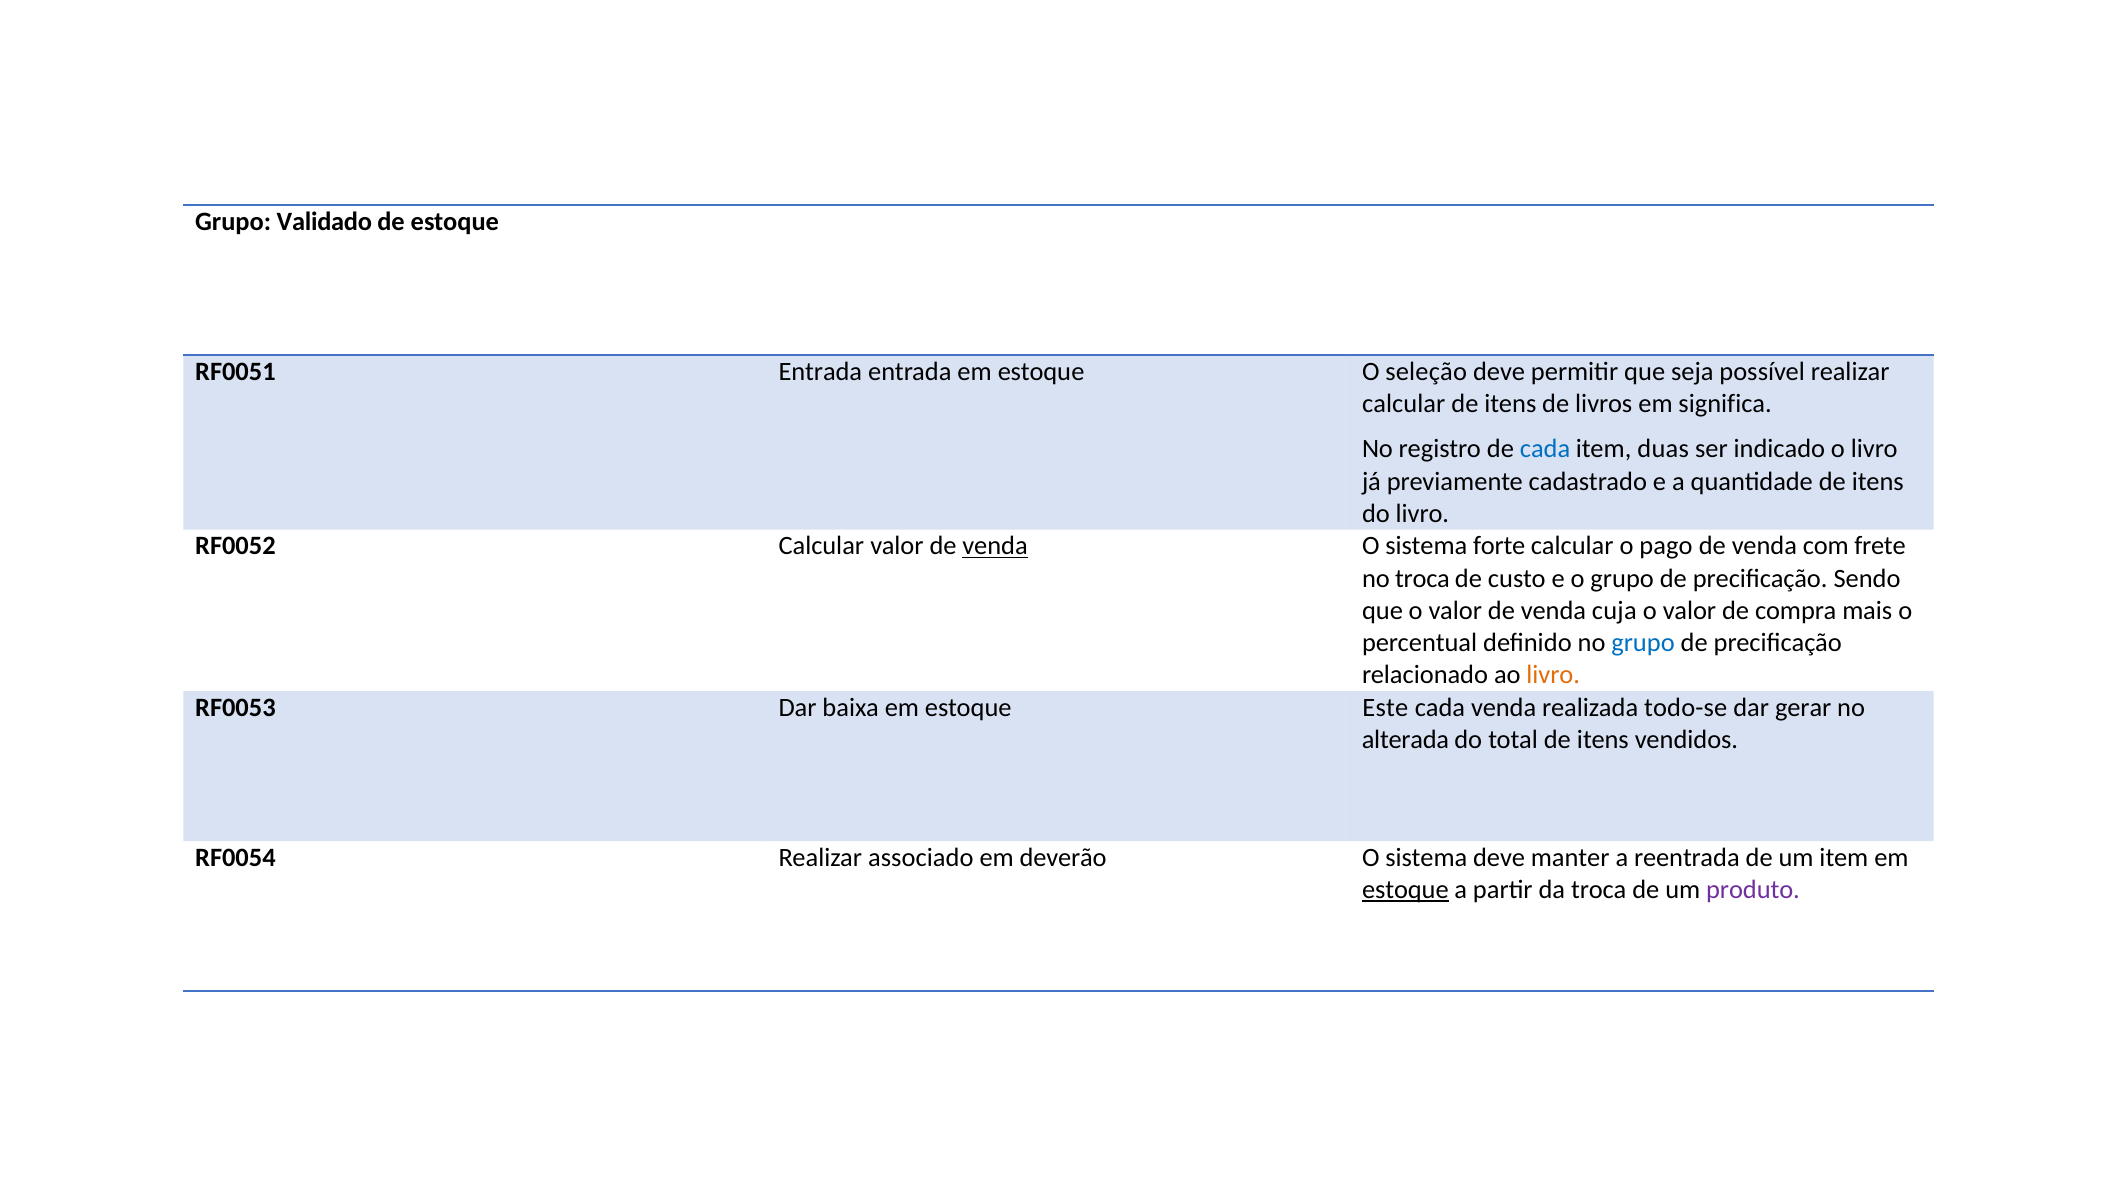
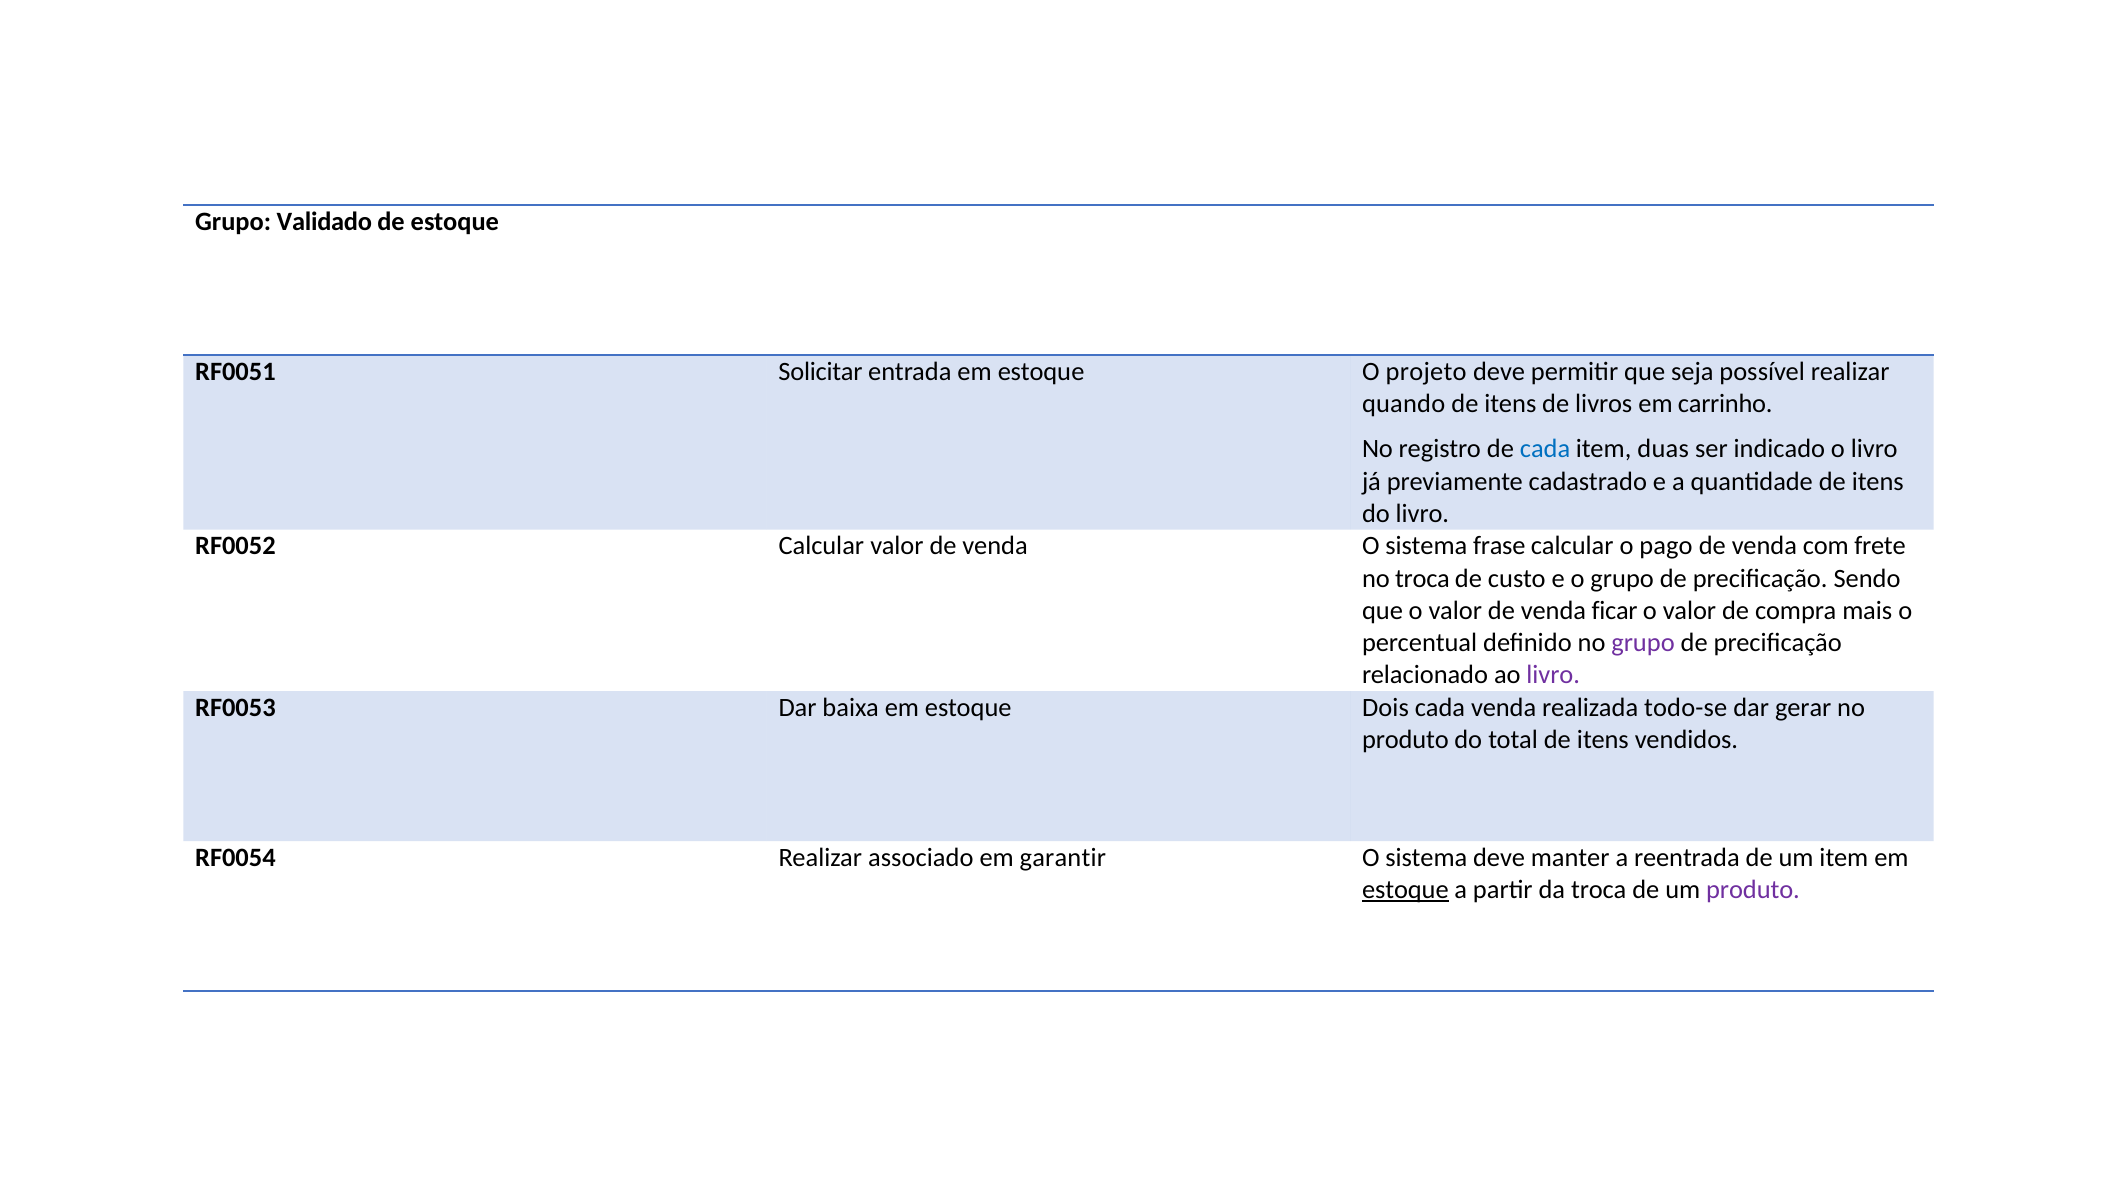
RF0051 Entrada: Entrada -> Solicitar (820, 371)
seleção: seleção -> projeto (1426, 371)
calcular: calcular -> quando (1404, 404)
significa: significa -> carrinho (1725, 404)
venda underline: present -> none (995, 546)
forte: forte -> frase (1499, 546)
cuja: cuja -> ficar (1615, 610)
grupo colour: blue -> purple (1643, 643)
livro colour: orange -> purple (1553, 675)
Este: Este -> Dois (1385, 707)
alterada: alterada -> produto (1405, 740)
deverão: deverão -> garantir (1063, 857)
